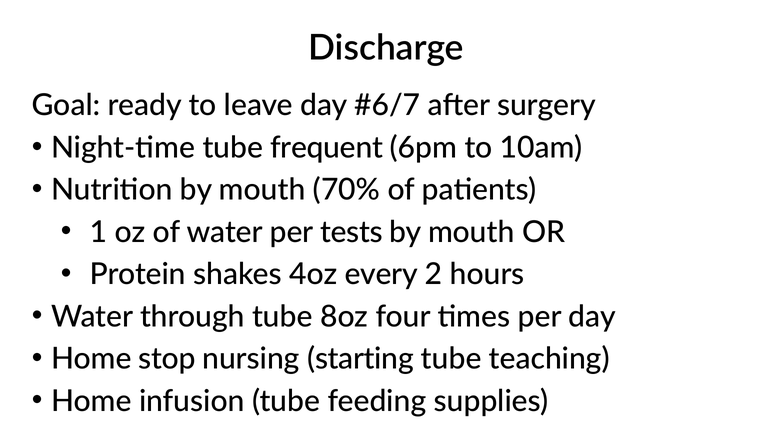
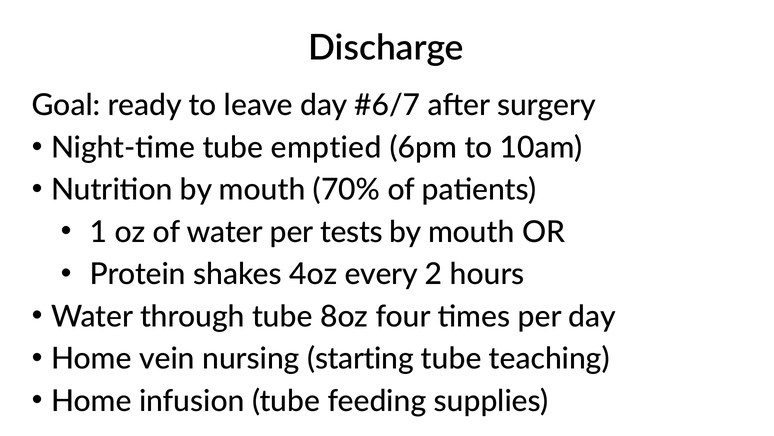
frequent: frequent -> emptied (326, 148)
stop: stop -> vein (167, 358)
